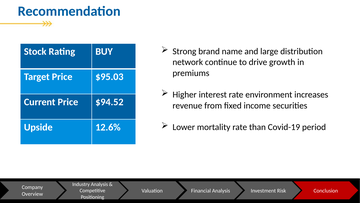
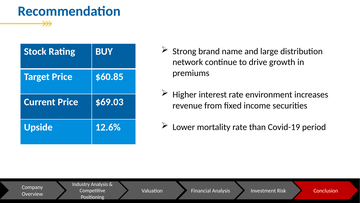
$95.03: $95.03 -> $60.85 (109, 77)
$94.52: $94.52 -> $69.03 (109, 102)
